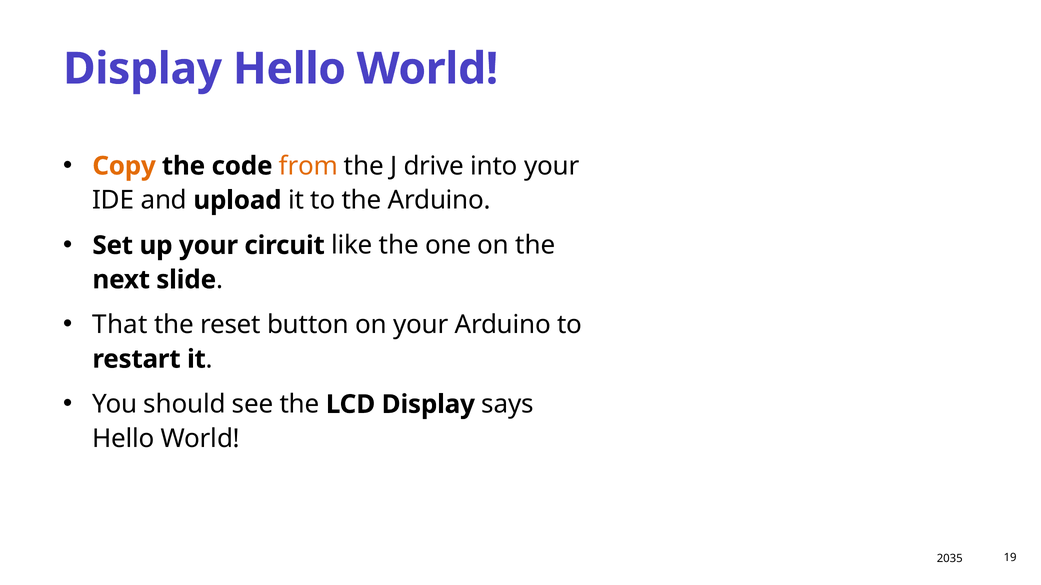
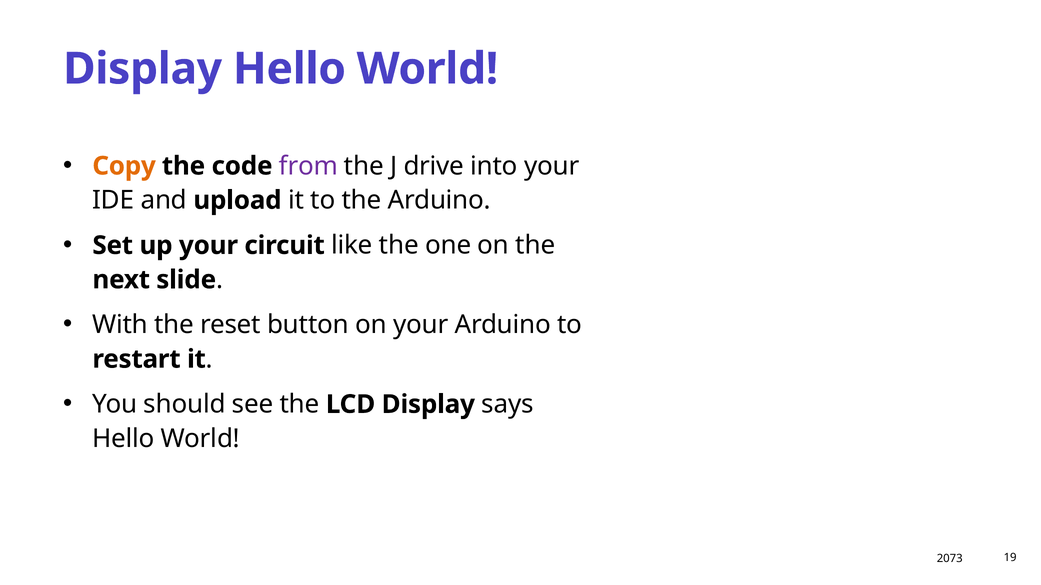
from colour: orange -> purple (309, 166)
That: That -> With (120, 325)
2035: 2035 -> 2073 (950, 559)
